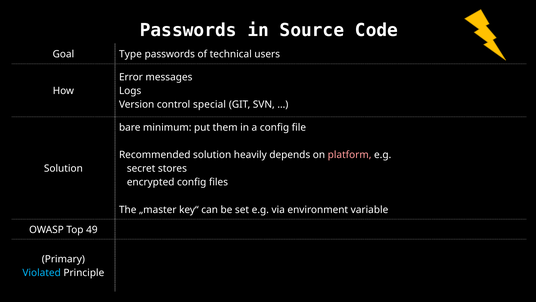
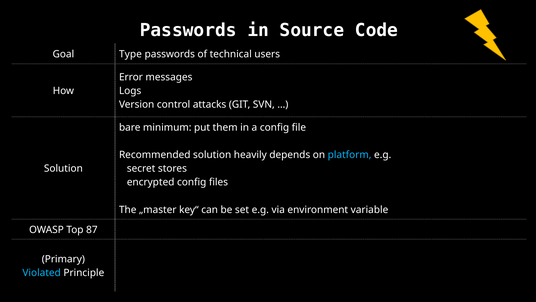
special: special -> attacks (210, 104)
platform colour: pink -> light blue (350, 155)
49: 49 -> 87 (92, 229)
